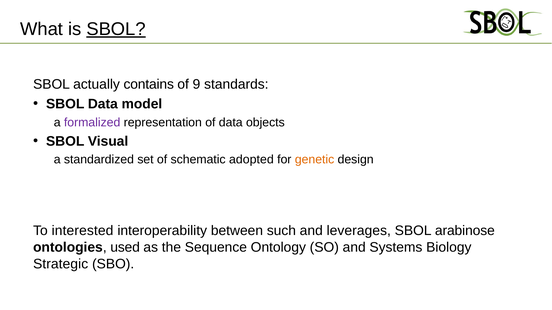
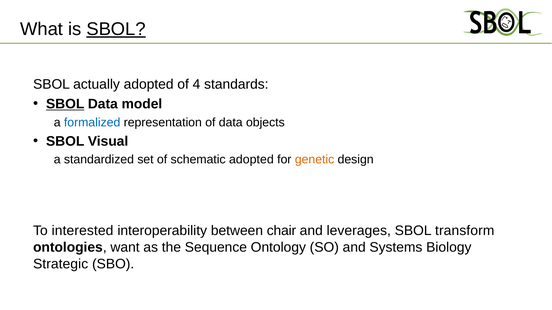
actually contains: contains -> adopted (149, 84)
9: 9 -> 4 (196, 84)
SBOL underline: none -> present (65, 104)
formalized colour: purple -> blue (92, 123)
such: such -> chair (281, 231)
arabinose: arabinose -> transform (465, 231)
used: used -> want (125, 248)
